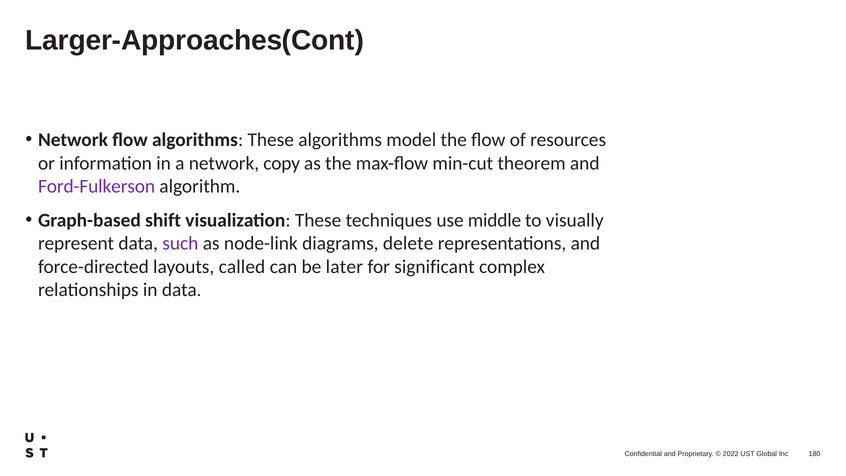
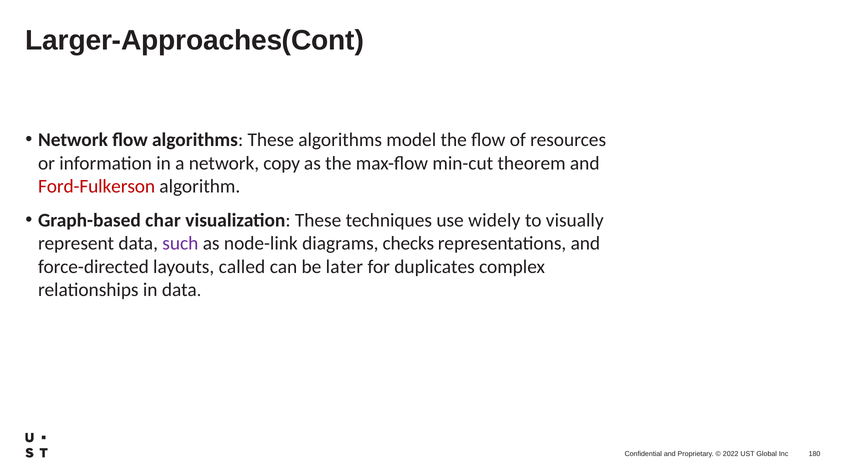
Ford-Fulkerson colour: purple -> red (97, 186)
shift: shift -> char (163, 220)
middle: middle -> widely (494, 220)
delete: delete -> checks (408, 243)
significant: significant -> duplicates (435, 267)
